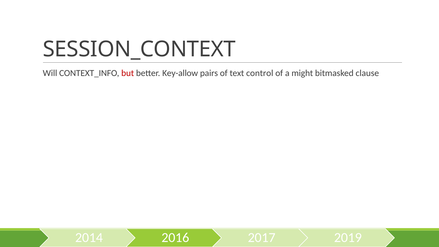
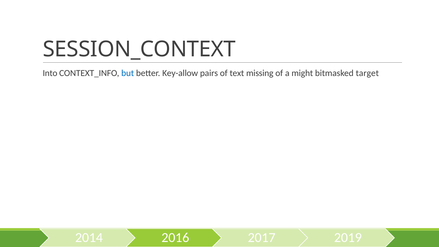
Will: Will -> Into (50, 73)
but colour: red -> blue (128, 73)
control: control -> missing (260, 73)
clause: clause -> target (367, 73)
